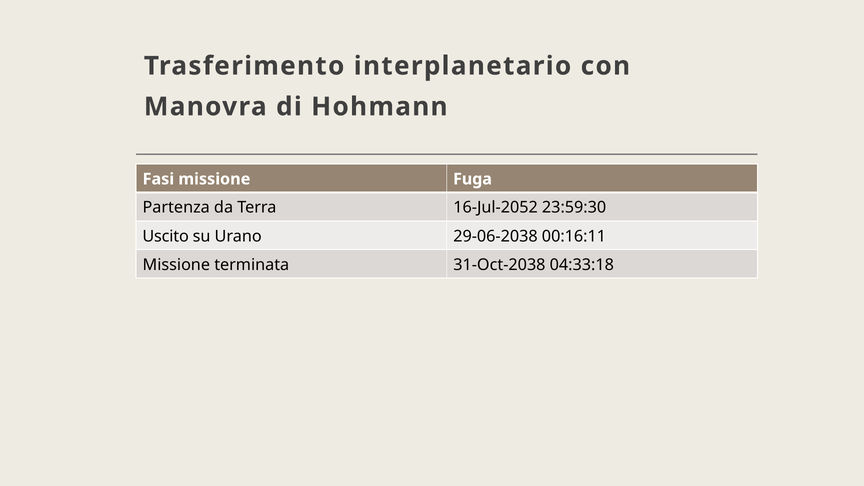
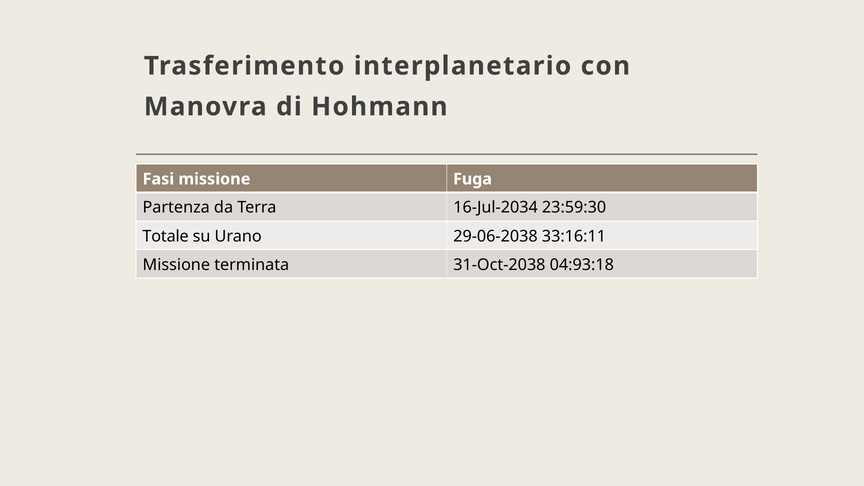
16-Jul-2052: 16-Jul-2052 -> 16-Jul-2034 (496, 208)
Uscito: Uscito -> Totale (166, 236)
00:16:11: 00:16:11 -> 33:16:11 (574, 236)
04:33:18: 04:33:18 -> 04:93:18 (582, 265)
